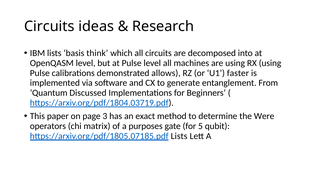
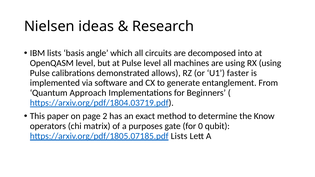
Circuits: Circuits -> Nielsen (49, 26)
think: think -> angle (97, 53)
Discussed: Discussed -> Approach (88, 93)
3: 3 -> 2 (105, 116)
Were: Were -> Know (264, 116)
5: 5 -> 0 (201, 126)
